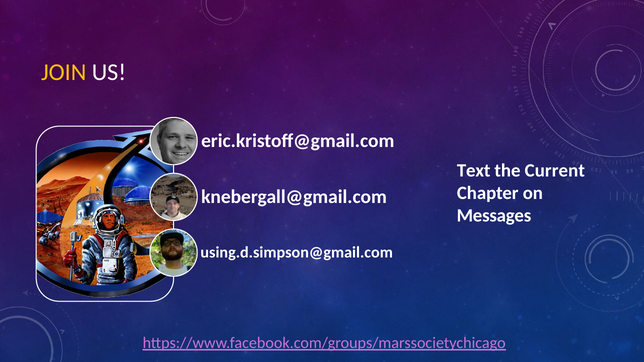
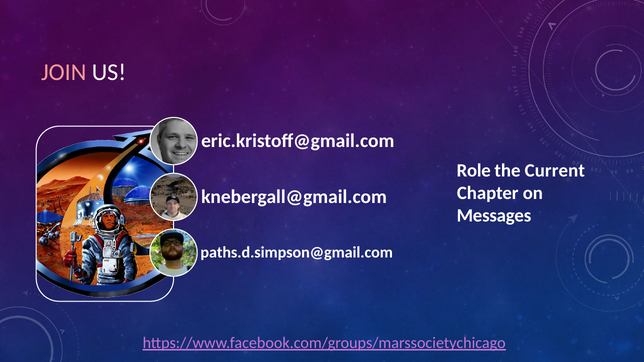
JOIN colour: yellow -> pink (64, 72)
Text: Text -> Role (474, 171)
using.d.simpson@gmail.com: using.d.simpson@gmail.com -> paths.d.simpson@gmail.com (297, 253)
